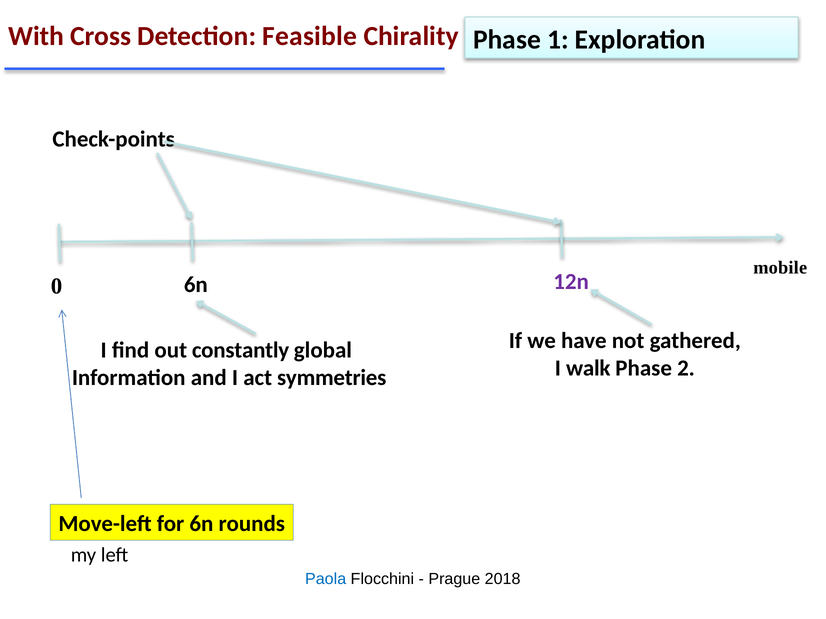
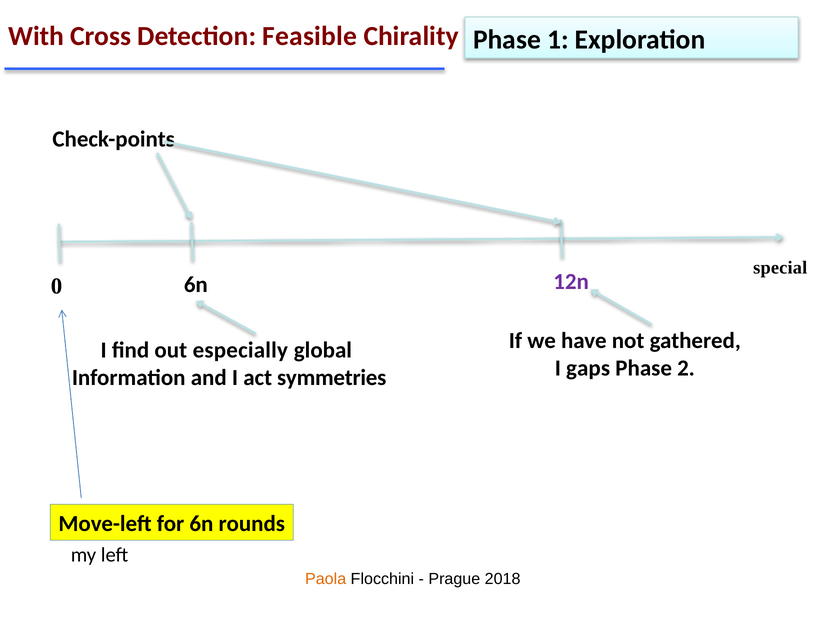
mobile: mobile -> special (780, 268)
constantly: constantly -> especially (240, 350)
walk: walk -> gaps (588, 369)
Paola colour: blue -> orange (326, 579)
